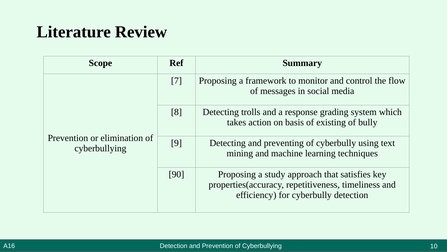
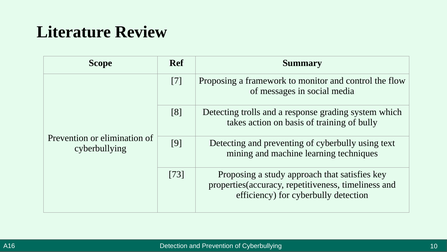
existing: existing -> training (331, 122)
90: 90 -> 73 (176, 174)
